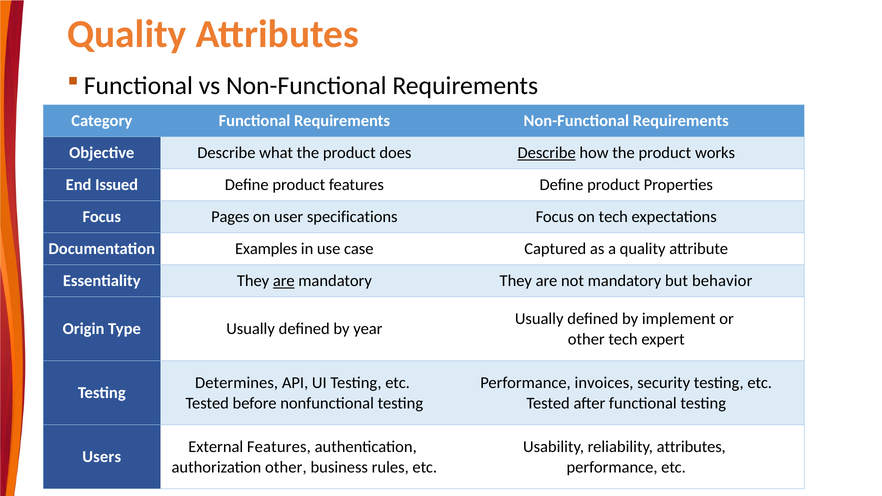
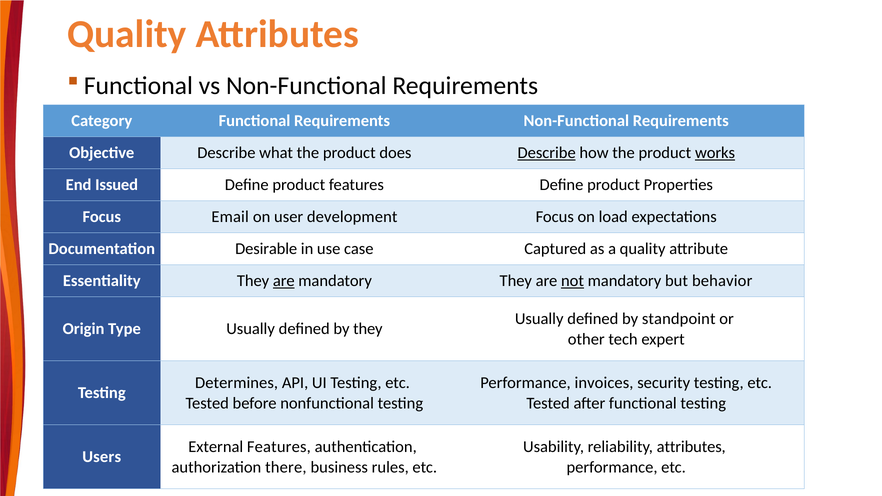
works underline: none -> present (715, 153)
Pages: Pages -> Email (230, 217)
specifications: specifications -> development (352, 217)
on tech: tech -> load (613, 217)
Examples: Examples -> Desirable (266, 249)
not underline: none -> present (573, 281)
implement: implement -> standpoint (679, 319)
by year: year -> they (368, 329)
authorization other: other -> there (286, 467)
